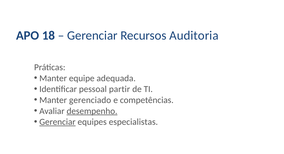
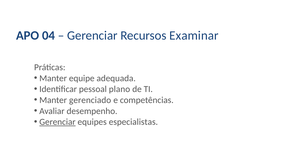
18: 18 -> 04 (48, 36)
Auditoria: Auditoria -> Examinar (194, 36)
partir: partir -> plano (119, 89)
desempenho underline: present -> none (92, 111)
